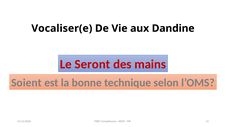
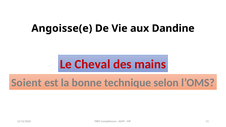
Vocaliser(e: Vocaliser(e -> Angoisse(e (62, 28)
Seront: Seront -> Cheval (92, 64)
